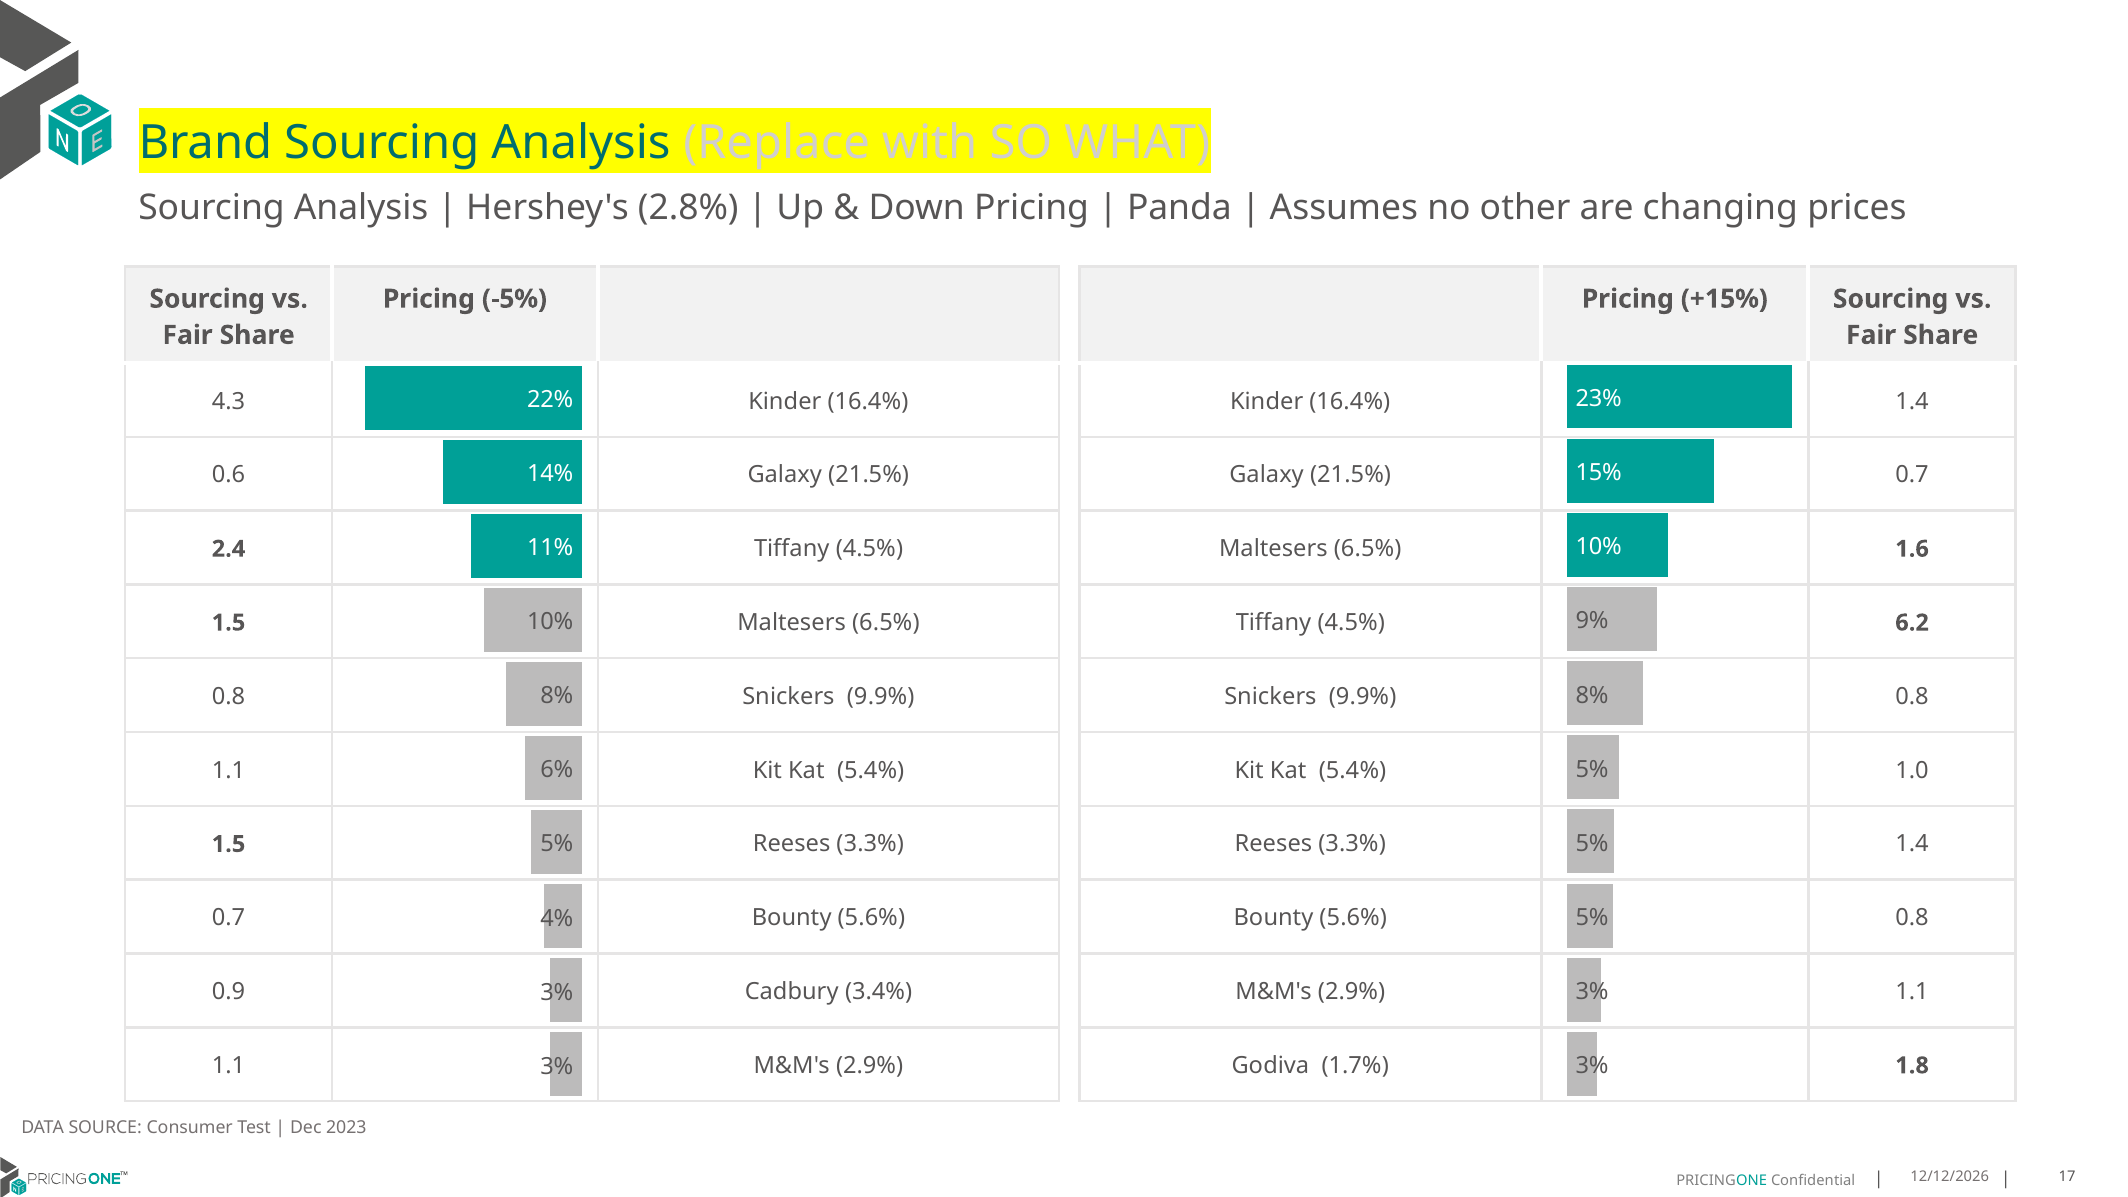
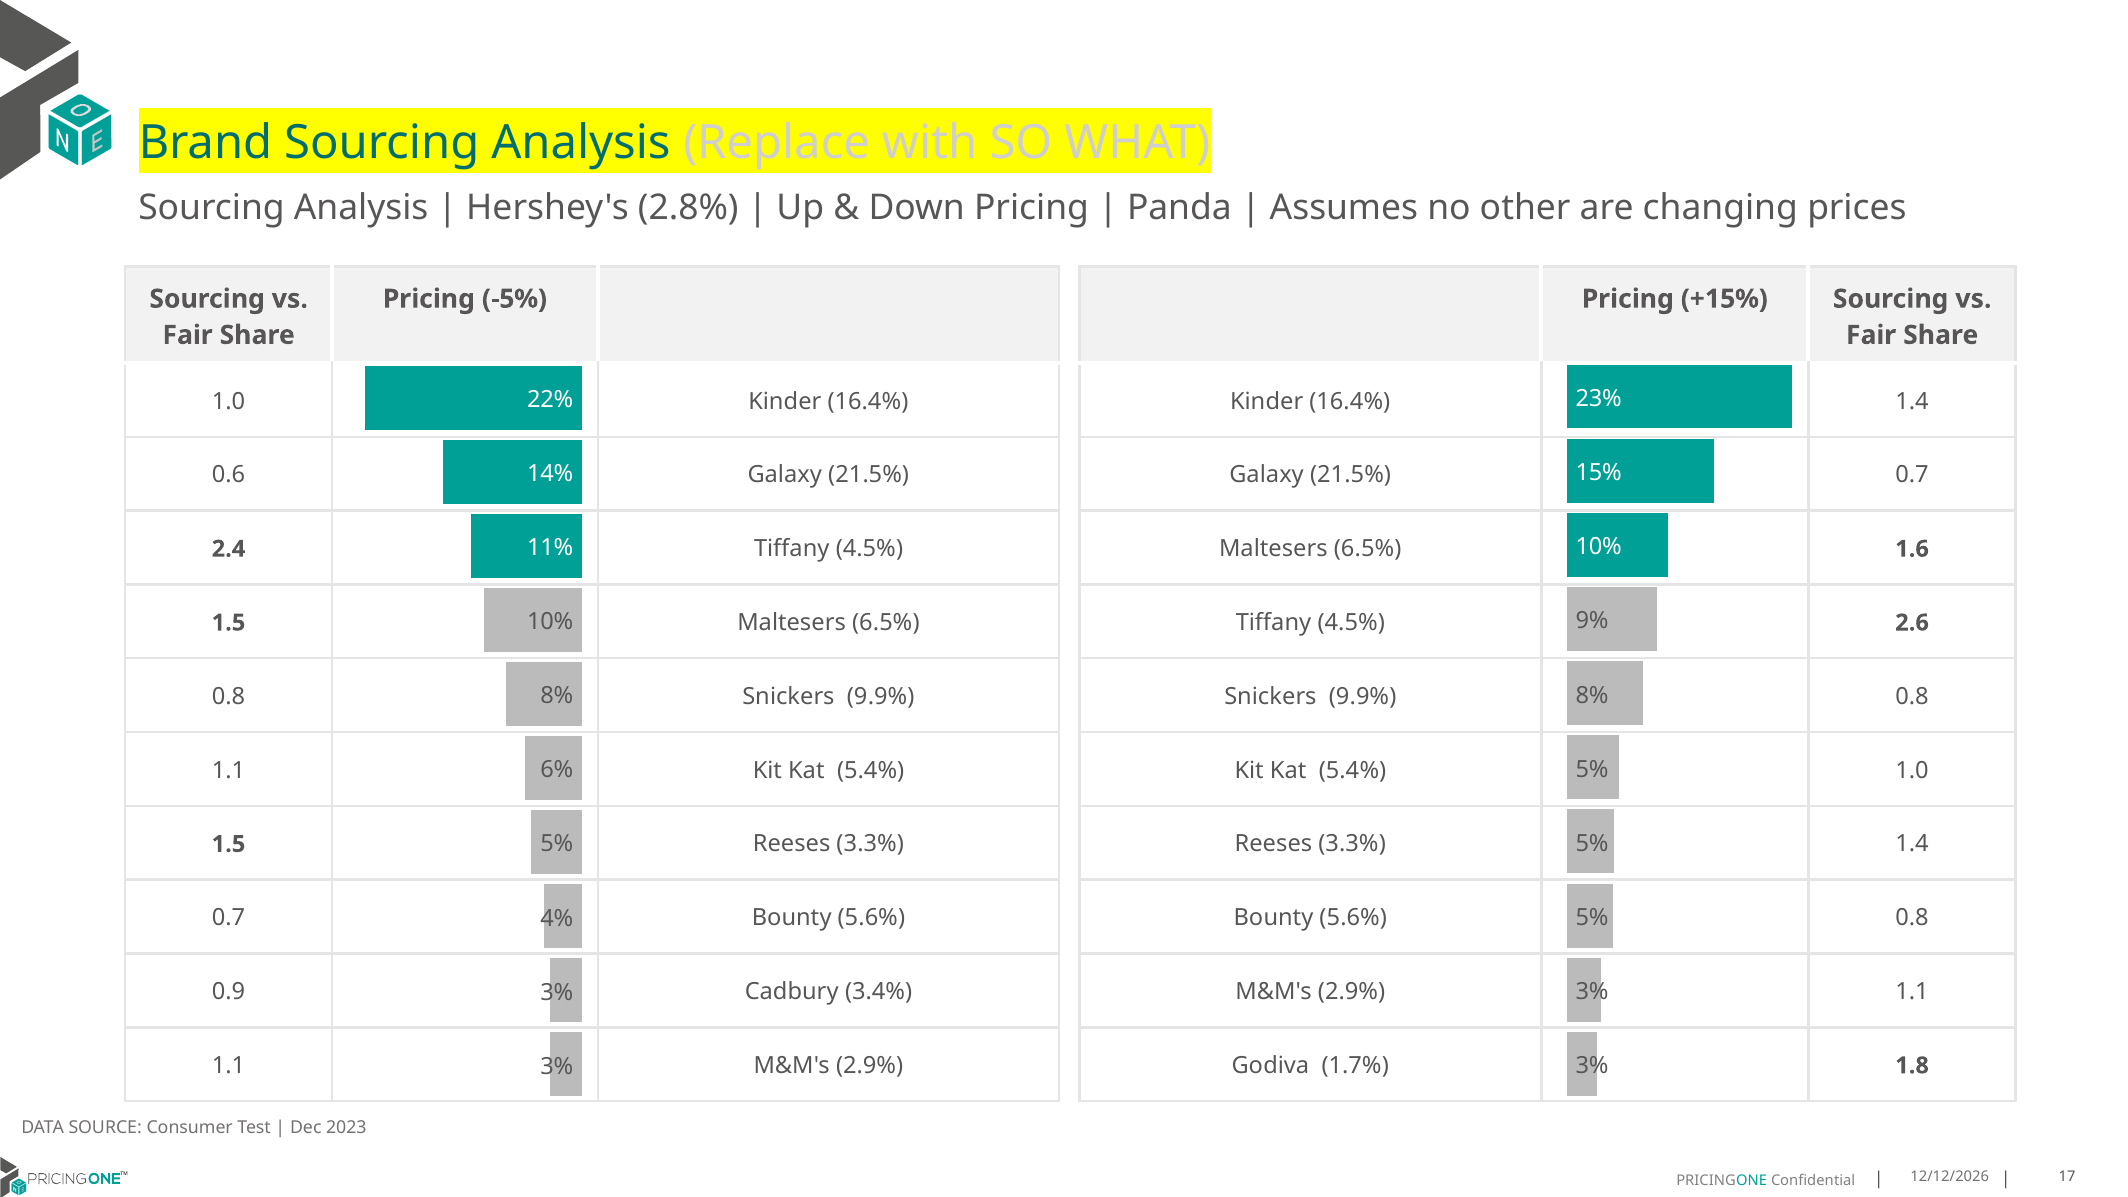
4.3: 4.3 -> 1.0 (229, 401)
6.2: 6.2 -> 2.6 (1912, 623)
